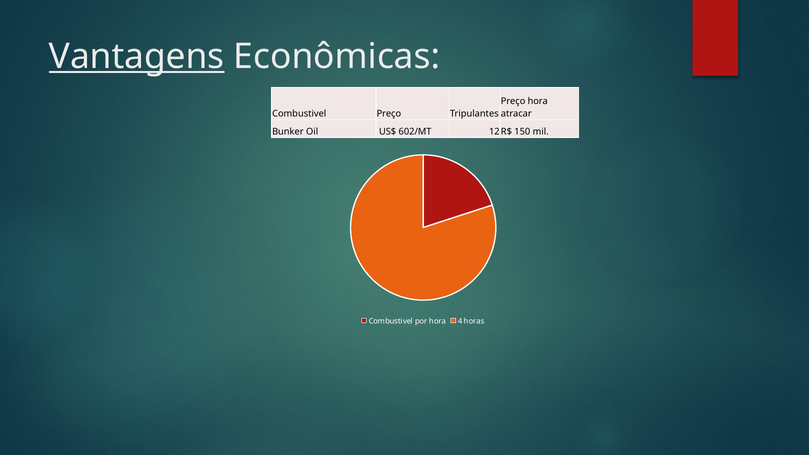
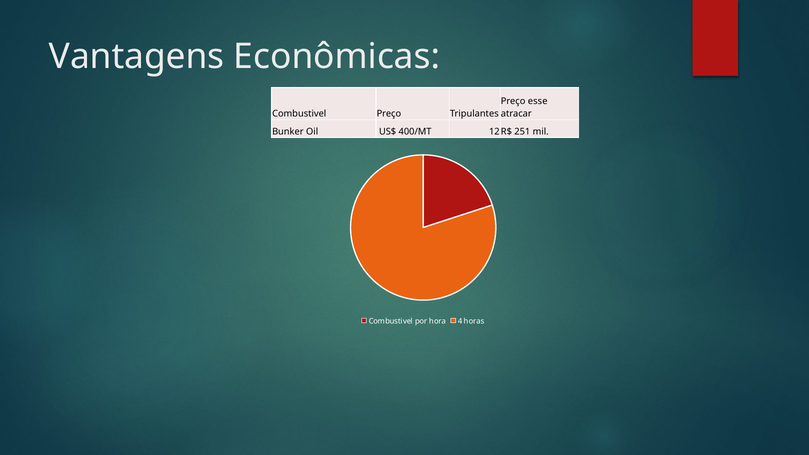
Vantagens underline: present -> none (137, 57)
Preço hora: hora -> esse (538, 101)
602/MT: 602/MT -> 400/MT (415, 132)
150: 150 -> 251 (522, 132)
